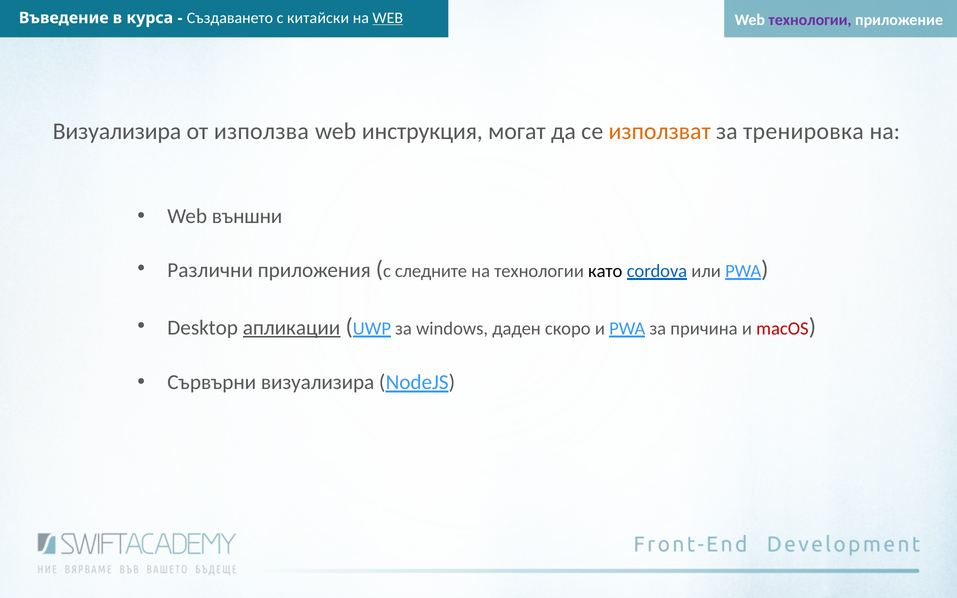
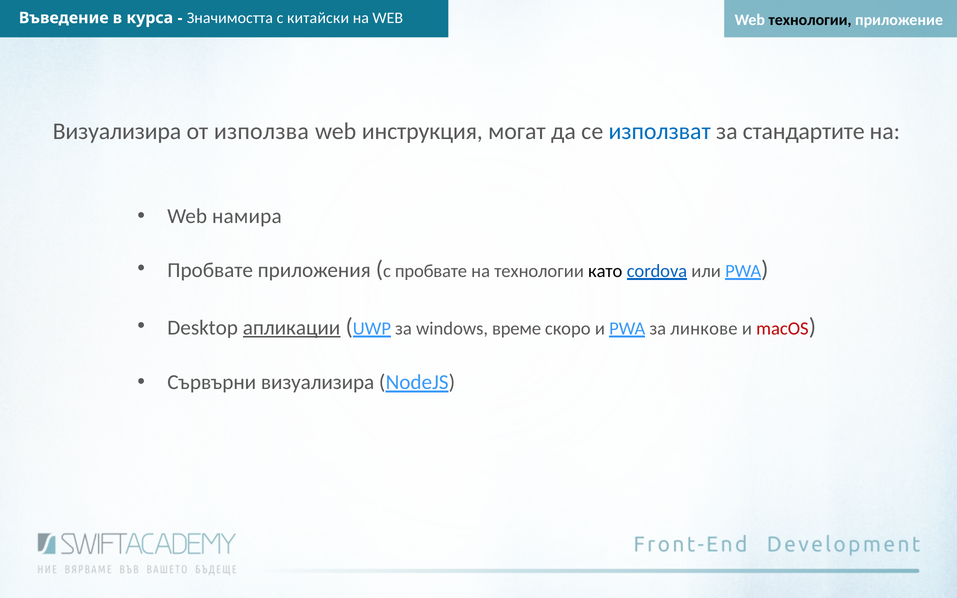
Създаването: Създаването -> Значимостта (230, 18)
WEB underline: present -> none (388, 18)
технологии colour: purple -> black (810, 20)
използват colour: orange -> blue (660, 131)
тренировка: тренировка -> стандартите (804, 131)
външни: външни -> намира (247, 216)
Различни: Различни -> Пробвате (210, 270)
с следните: следните -> пробвате (431, 271)
даден: даден -> време (517, 328)
причина: причина -> линкове (704, 328)
